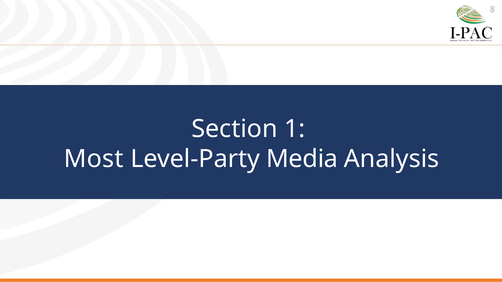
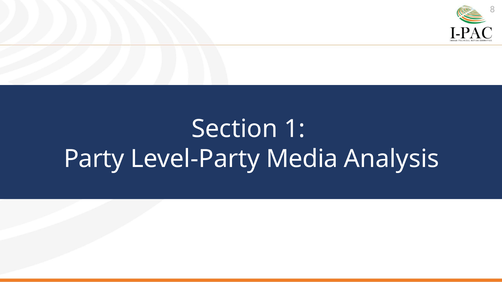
Most: Most -> Party (94, 159)
